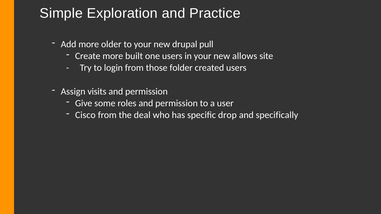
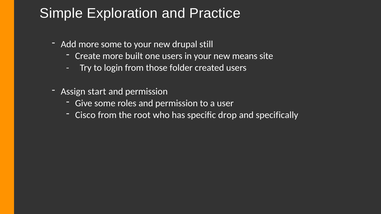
more older: older -> some (111, 44)
pull: pull -> still (206, 44)
allows: allows -> means (245, 56)
visits: visits -> start (97, 92)
deal: deal -> root (142, 115)
